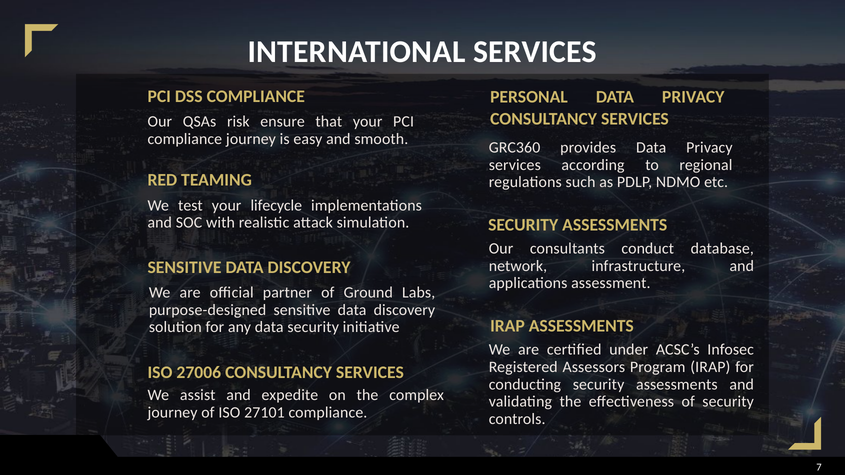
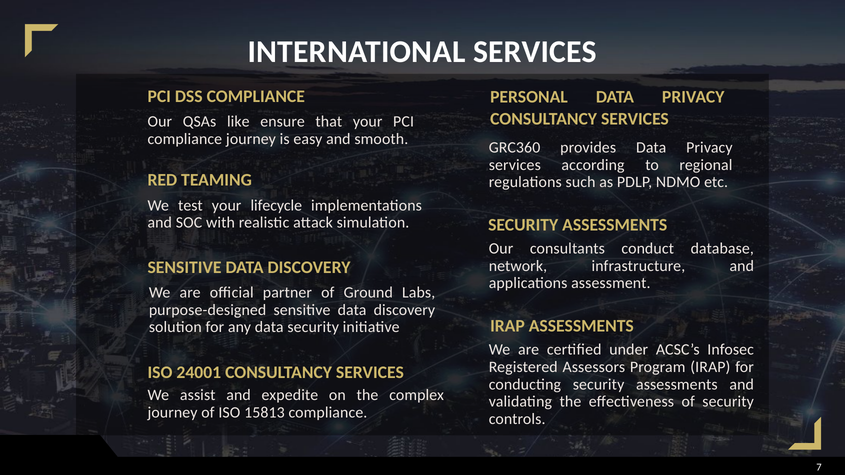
risk: risk -> like (238, 122)
27006: 27006 -> 24001 (199, 373)
27101: 27101 -> 15813 (264, 413)
